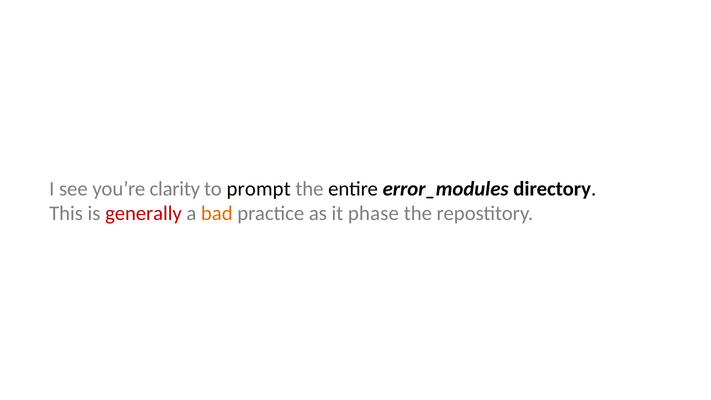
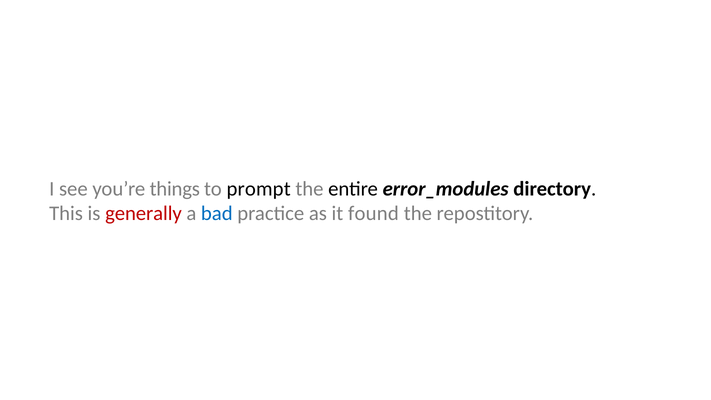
clarity: clarity -> things (175, 189)
bad colour: orange -> blue (217, 214)
phase: phase -> found (373, 214)
